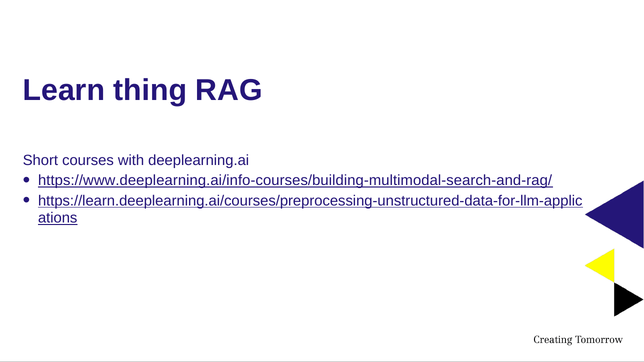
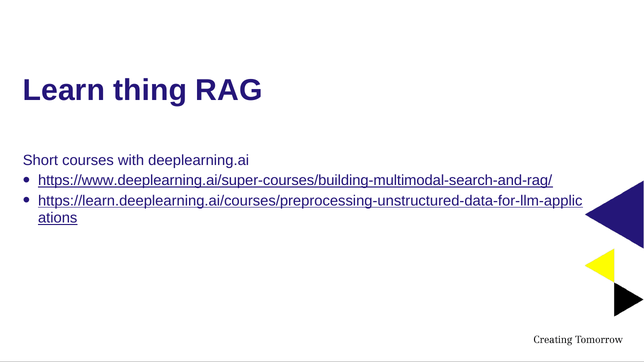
https://www.deeplearning.ai/info-courses/building-multimodal-search-and-rag/: https://www.deeplearning.ai/info-courses/building-multimodal-search-and-rag/ -> https://www.deeplearning.ai/super-courses/building-multimodal-search-and-rag/ (295, 181)
